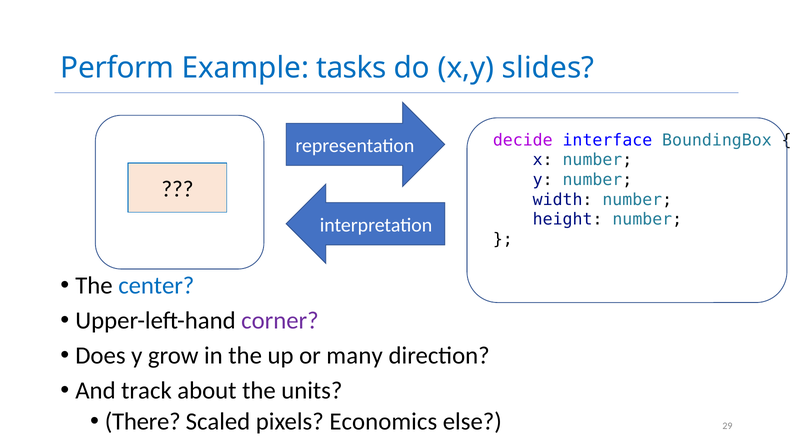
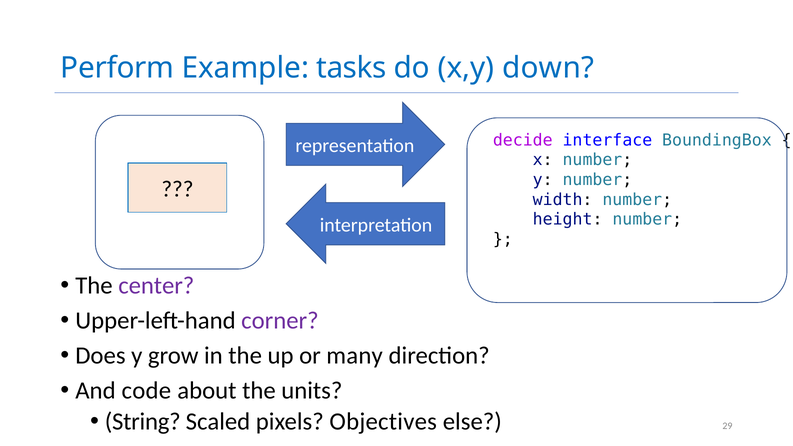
slides: slides -> down (548, 68)
center colour: blue -> purple (156, 286)
track: track -> code (146, 391)
There: There -> String (143, 422)
Economics: Economics -> Objectives (383, 422)
